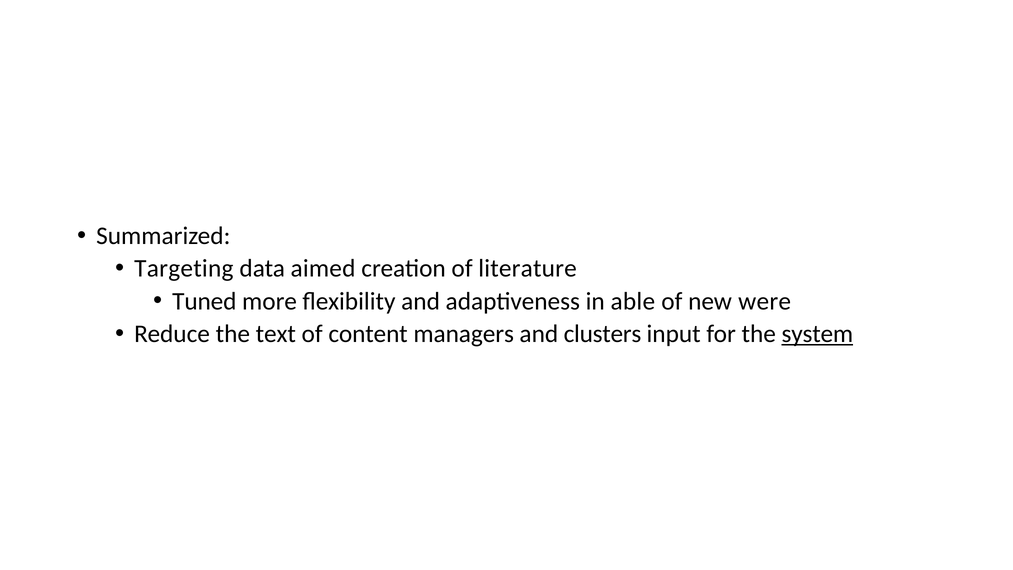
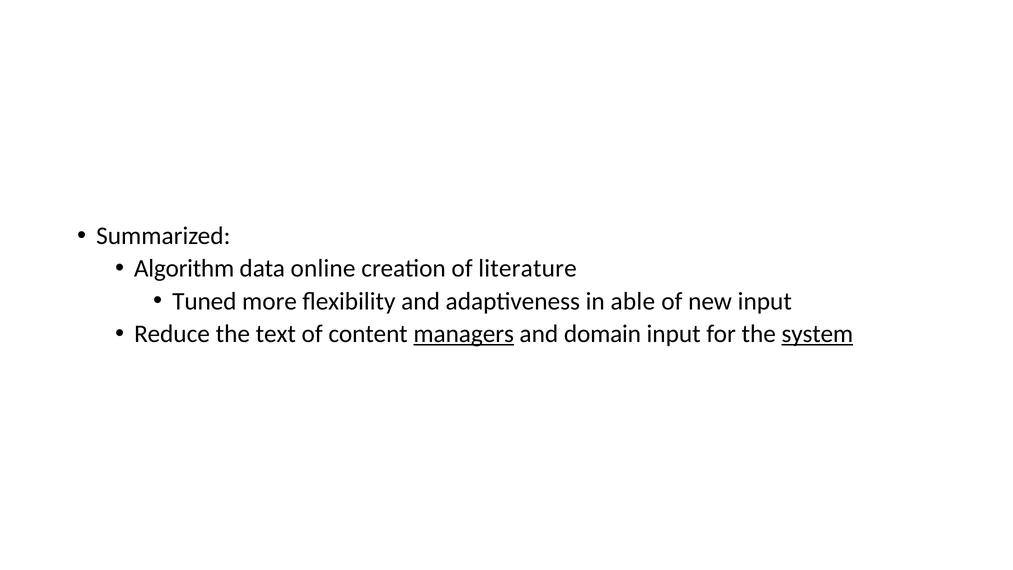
Targeting: Targeting -> Algorithm (184, 268)
aimed: aimed -> online (323, 268)
new were: were -> input (765, 301)
managers underline: none -> present (464, 334)
clusters: clusters -> domain (602, 334)
